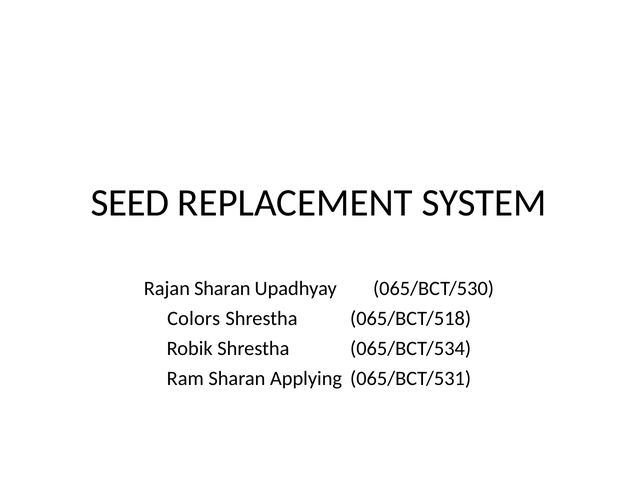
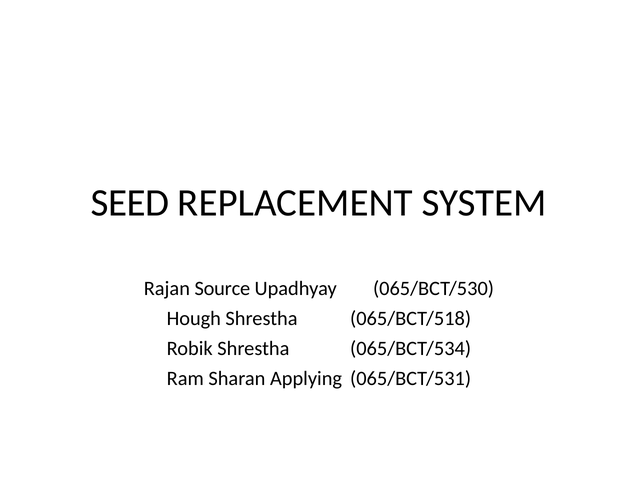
Rajan Sharan: Sharan -> Source (222, 288)
Colors: Colors -> Hough (194, 318)
